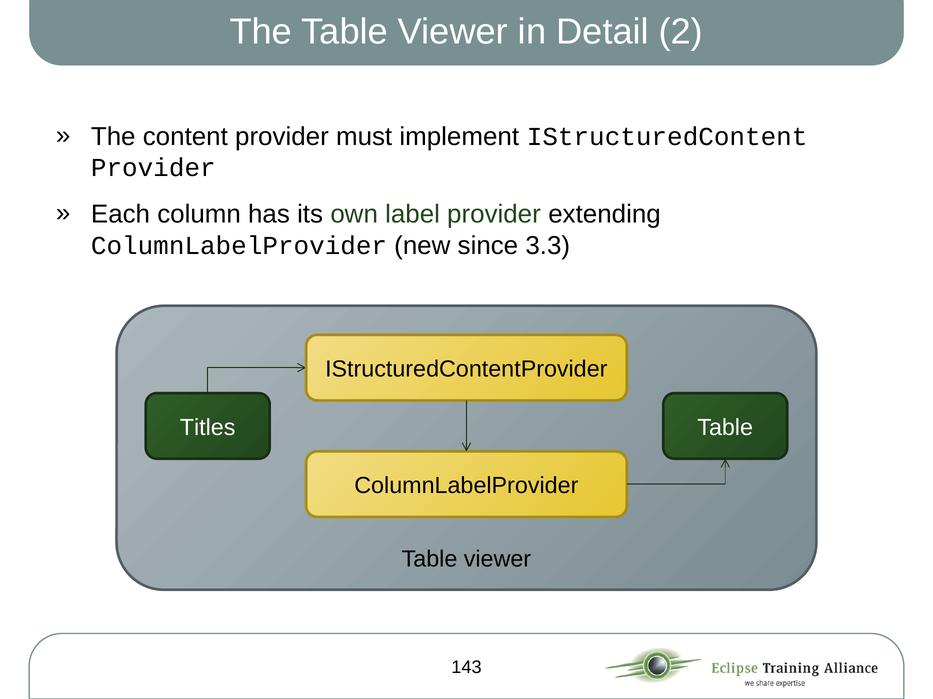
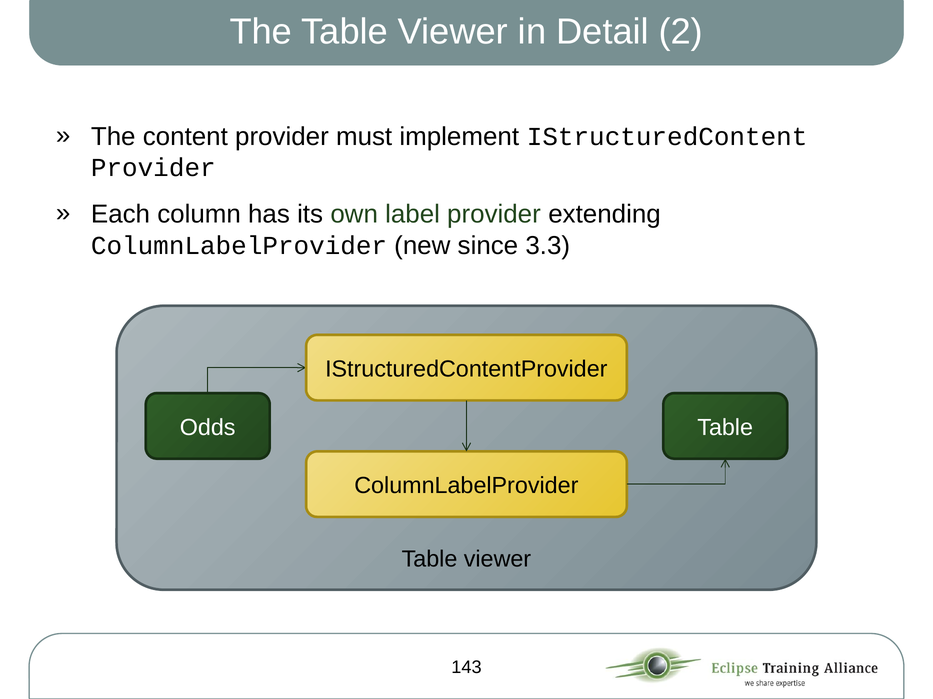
Titles: Titles -> Odds (208, 428)
